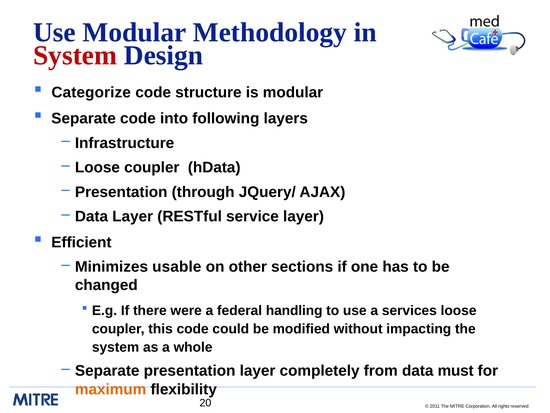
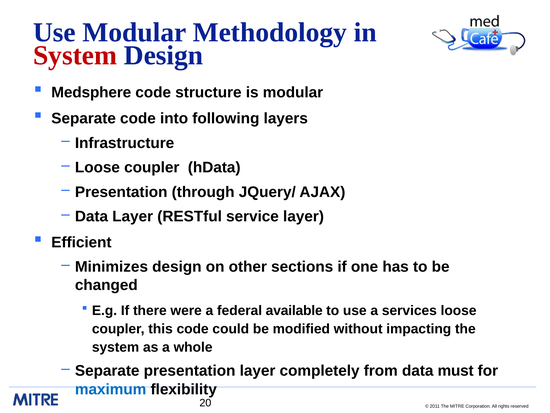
Categorize: Categorize -> Medsphere (91, 92)
Minimizes usable: usable -> design (177, 267)
handling: handling -> available (294, 310)
maximum colour: orange -> blue (111, 389)
